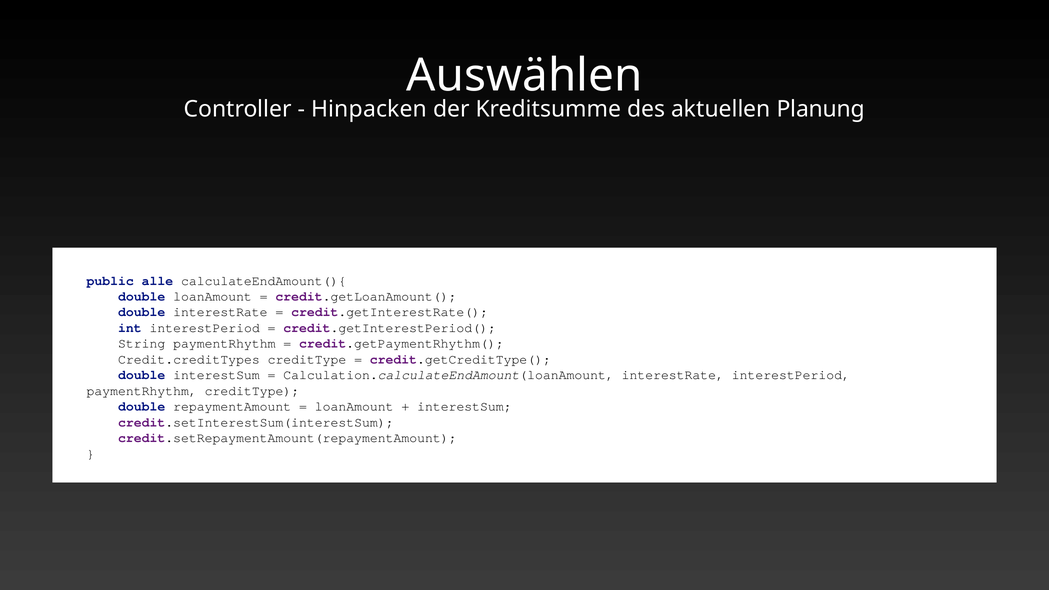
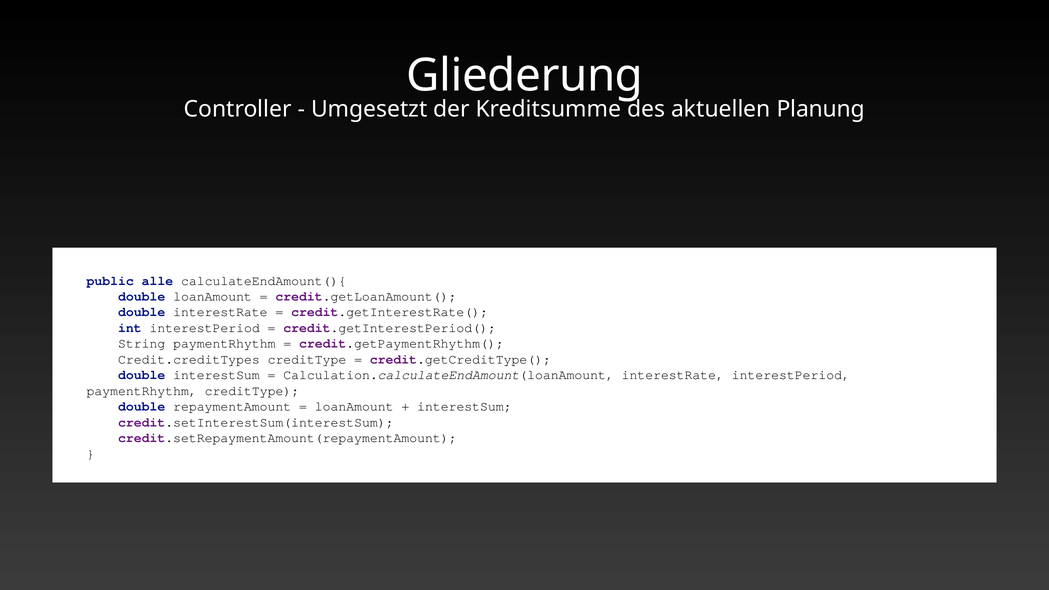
Auswählen: Auswählen -> Gliederung (525, 76)
Hinpacken: Hinpacken -> Umgesetzt (369, 109)
